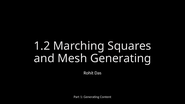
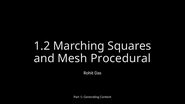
Mesh Generating: Generating -> Procedural (121, 58)
